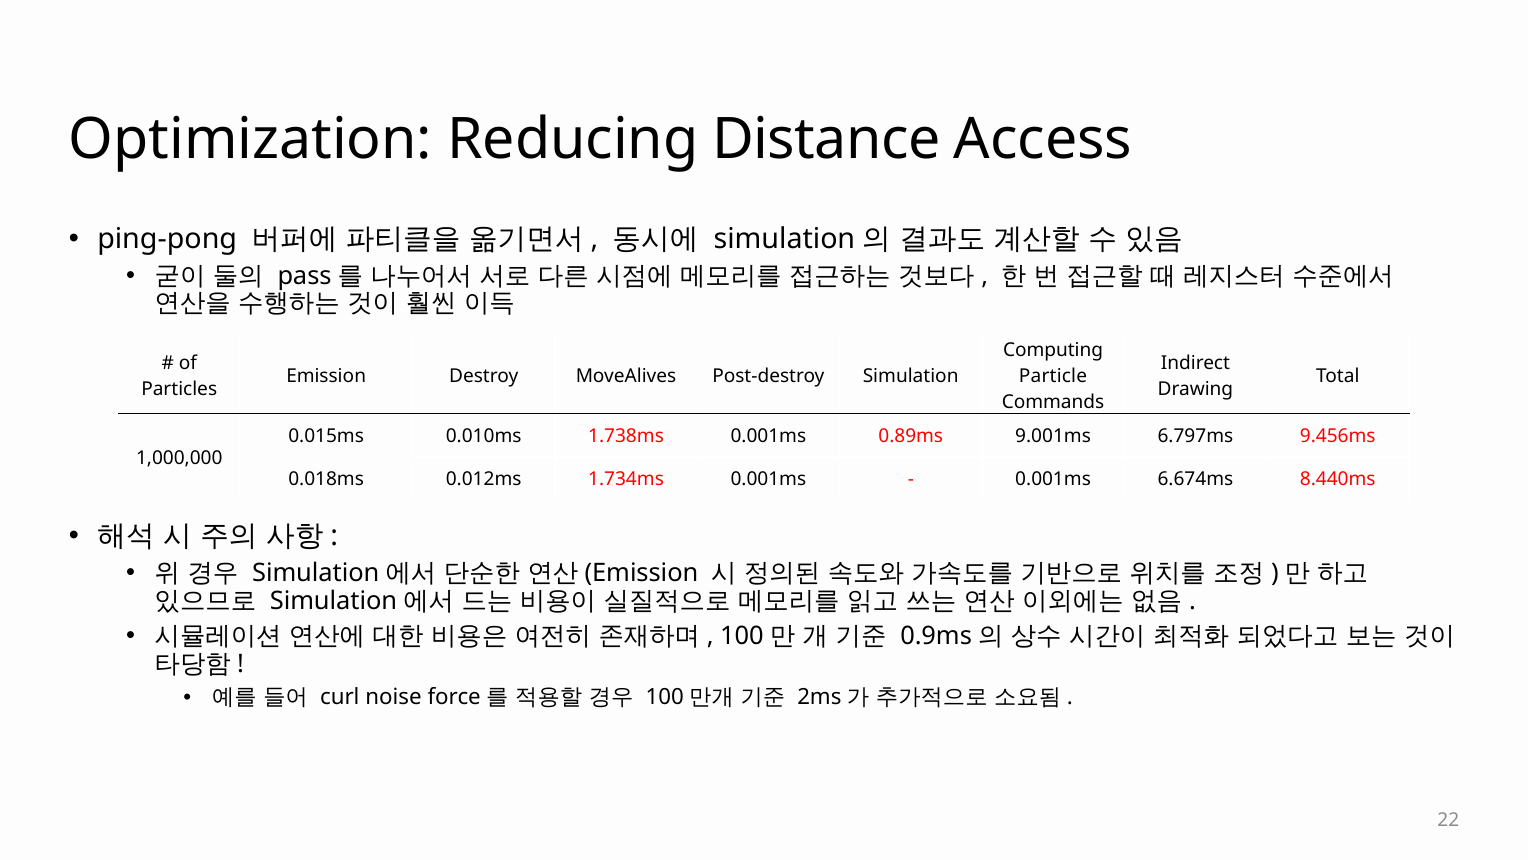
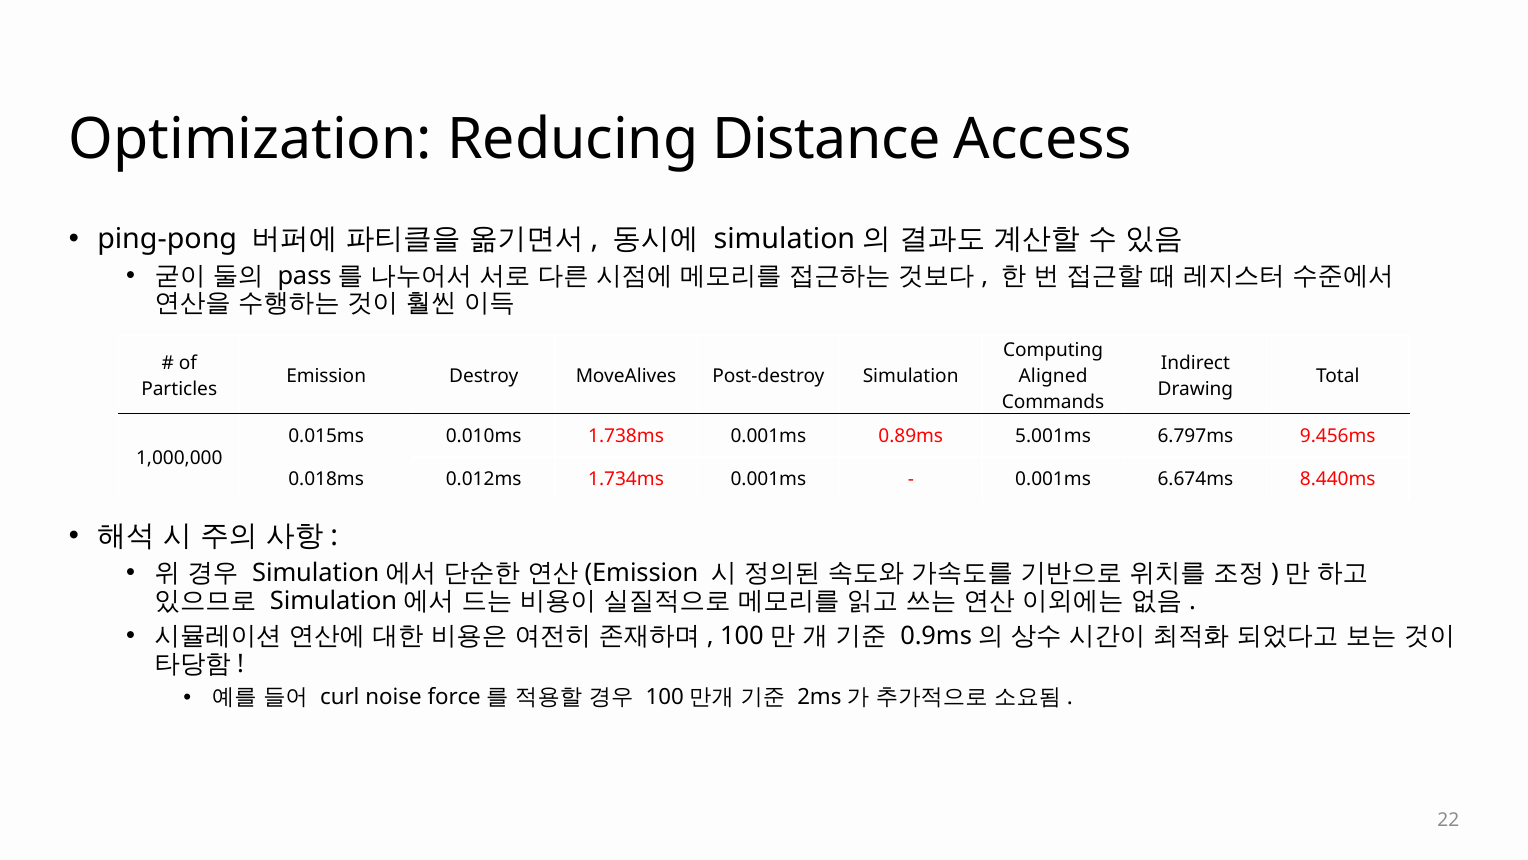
Particle: Particle -> Aligned (1053, 376)
9.001ms: 9.001ms -> 5.001ms (1053, 436)
